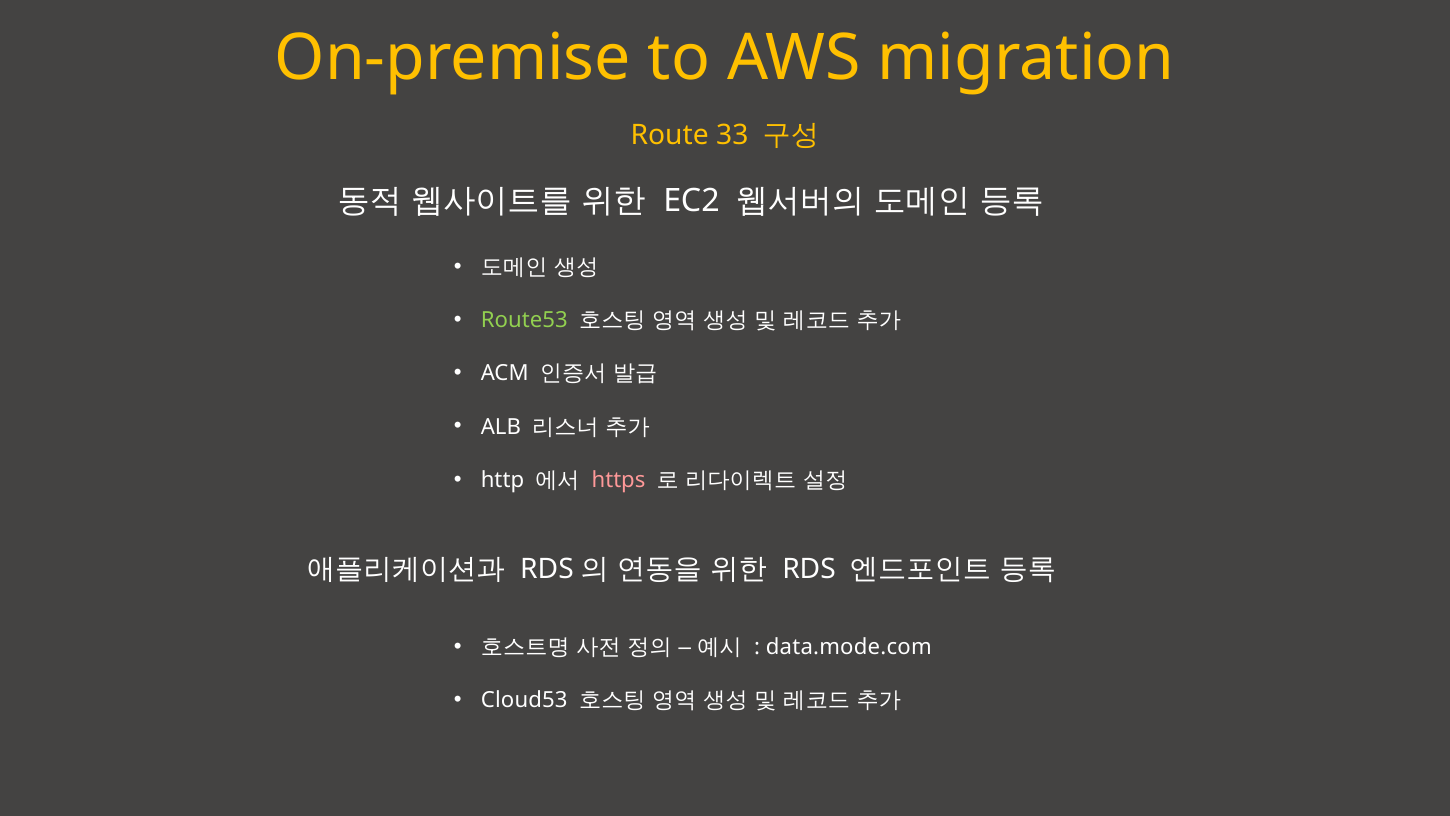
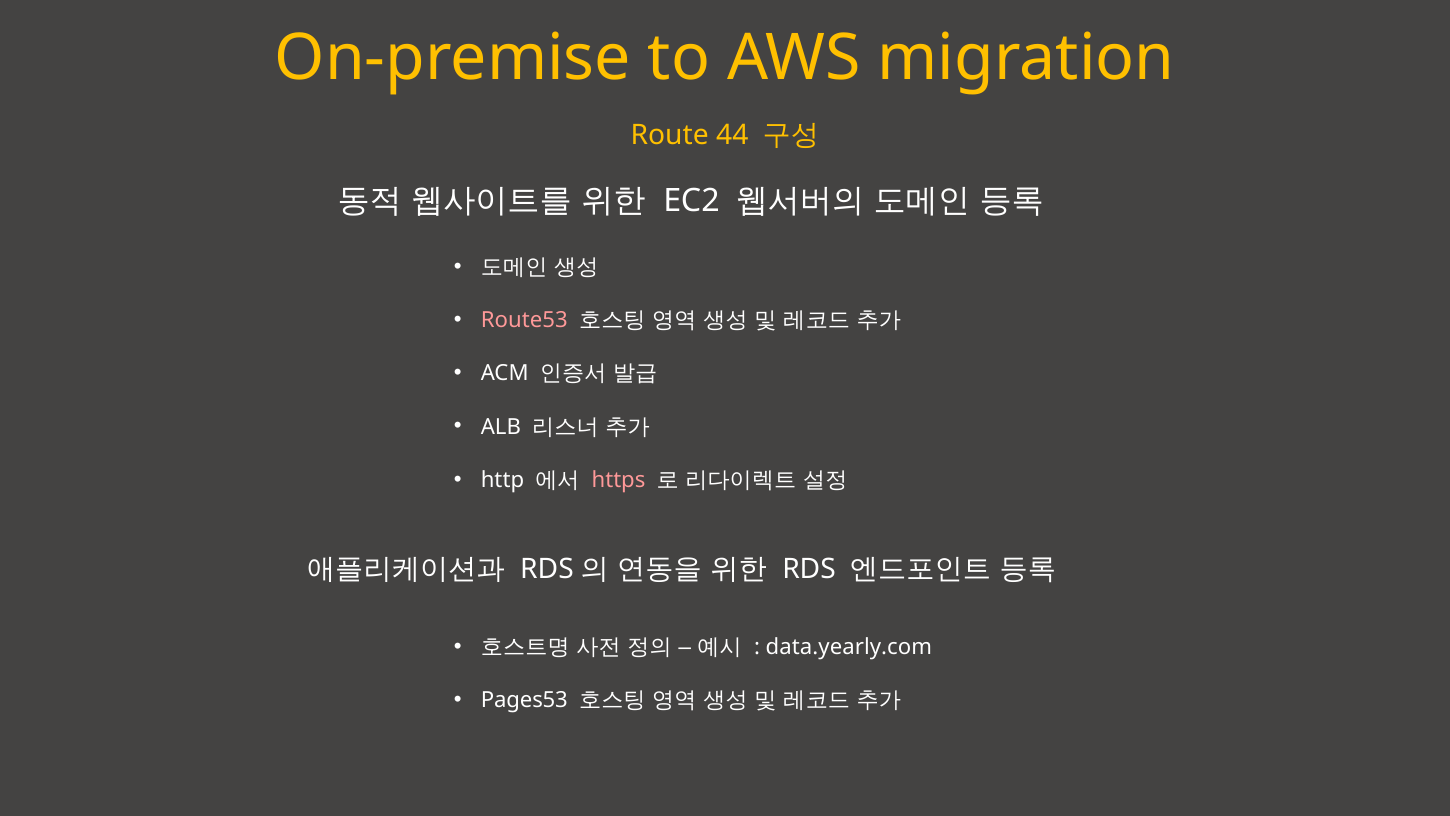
33: 33 -> 44 (732, 135)
Route53 colour: light green -> pink (524, 320)
data.mode.com: data.mode.com -> data.yearly.com (849, 647)
Cloud53: Cloud53 -> Pages53 (524, 700)
